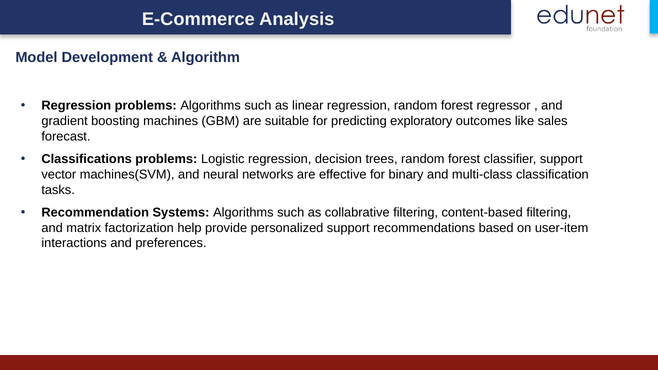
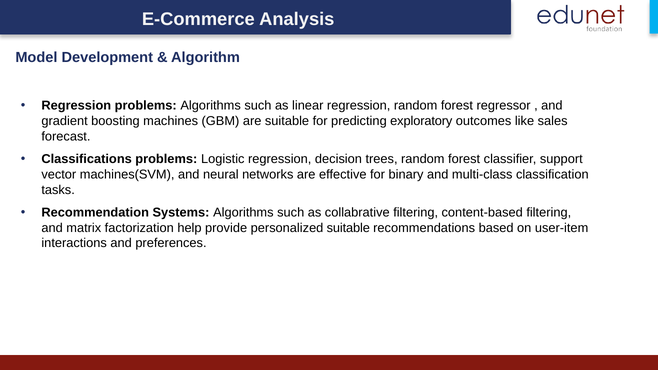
personalized support: support -> suitable (348, 228)
